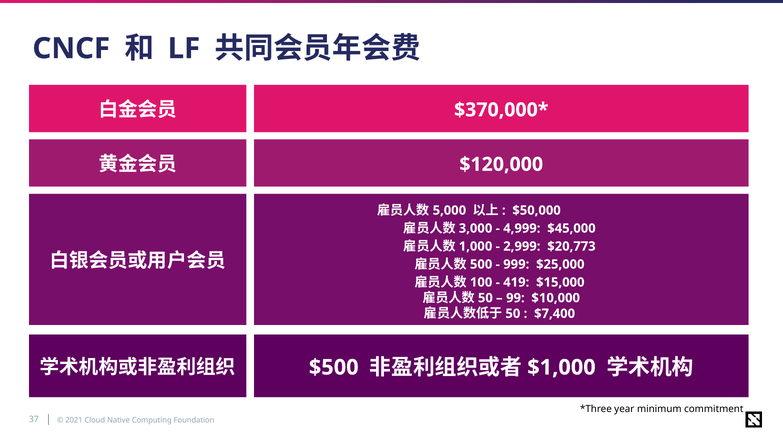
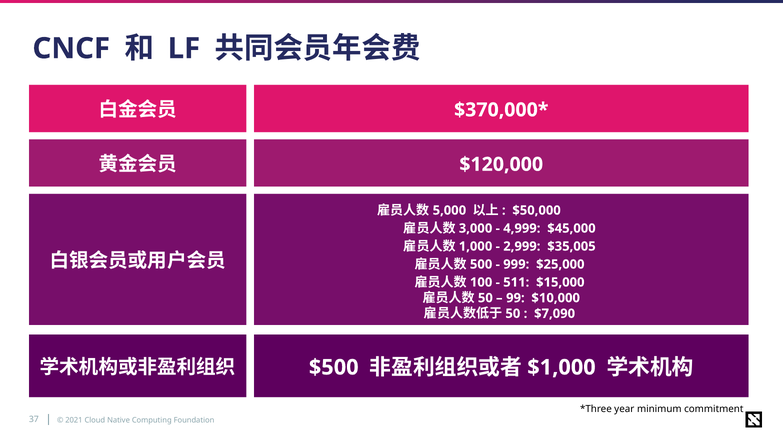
$20,773: $20,773 -> $35,005 (571, 247)
419: 419 -> 511 (516, 283)
$7,400: $7,400 -> $7,090 (555, 314)
